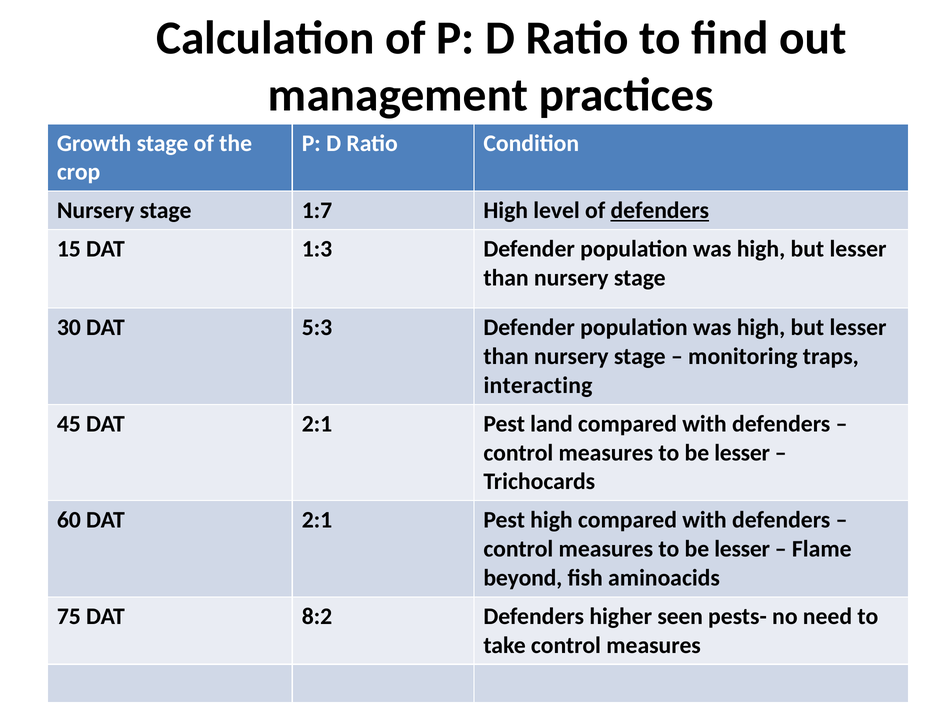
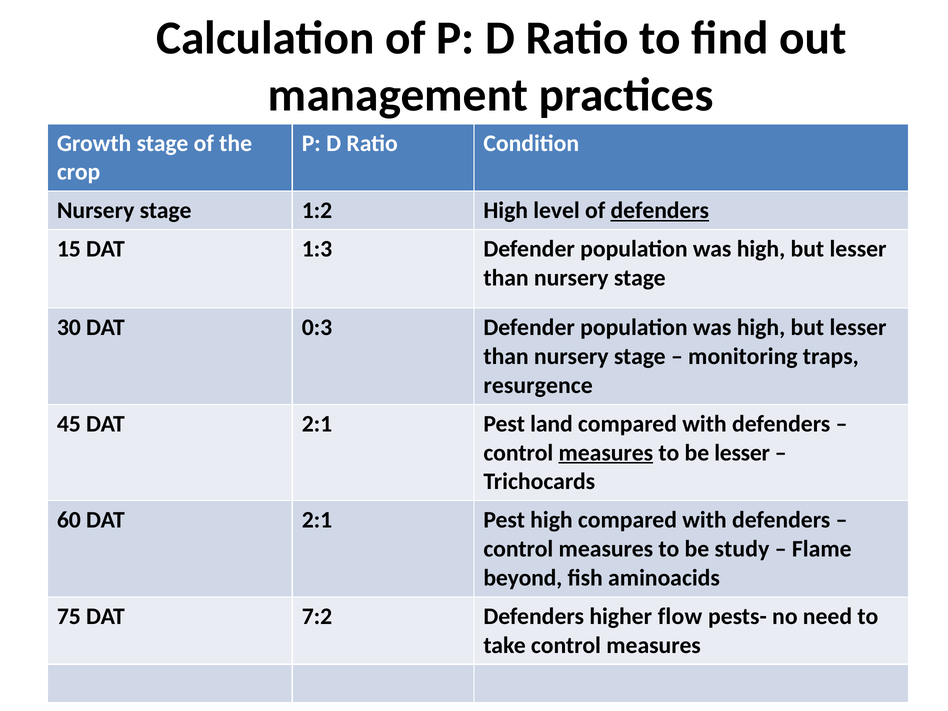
1:7: 1:7 -> 1:2 (317, 211)
5:3: 5:3 -> 0:3 (317, 328)
interacting: interacting -> resurgence (538, 385)
measures underline: none -> present (606, 453)
lesser: lesser -> study (742, 549)
8:2: 8:2 -> 7:2 (317, 616)
seen: seen -> flow (680, 616)
